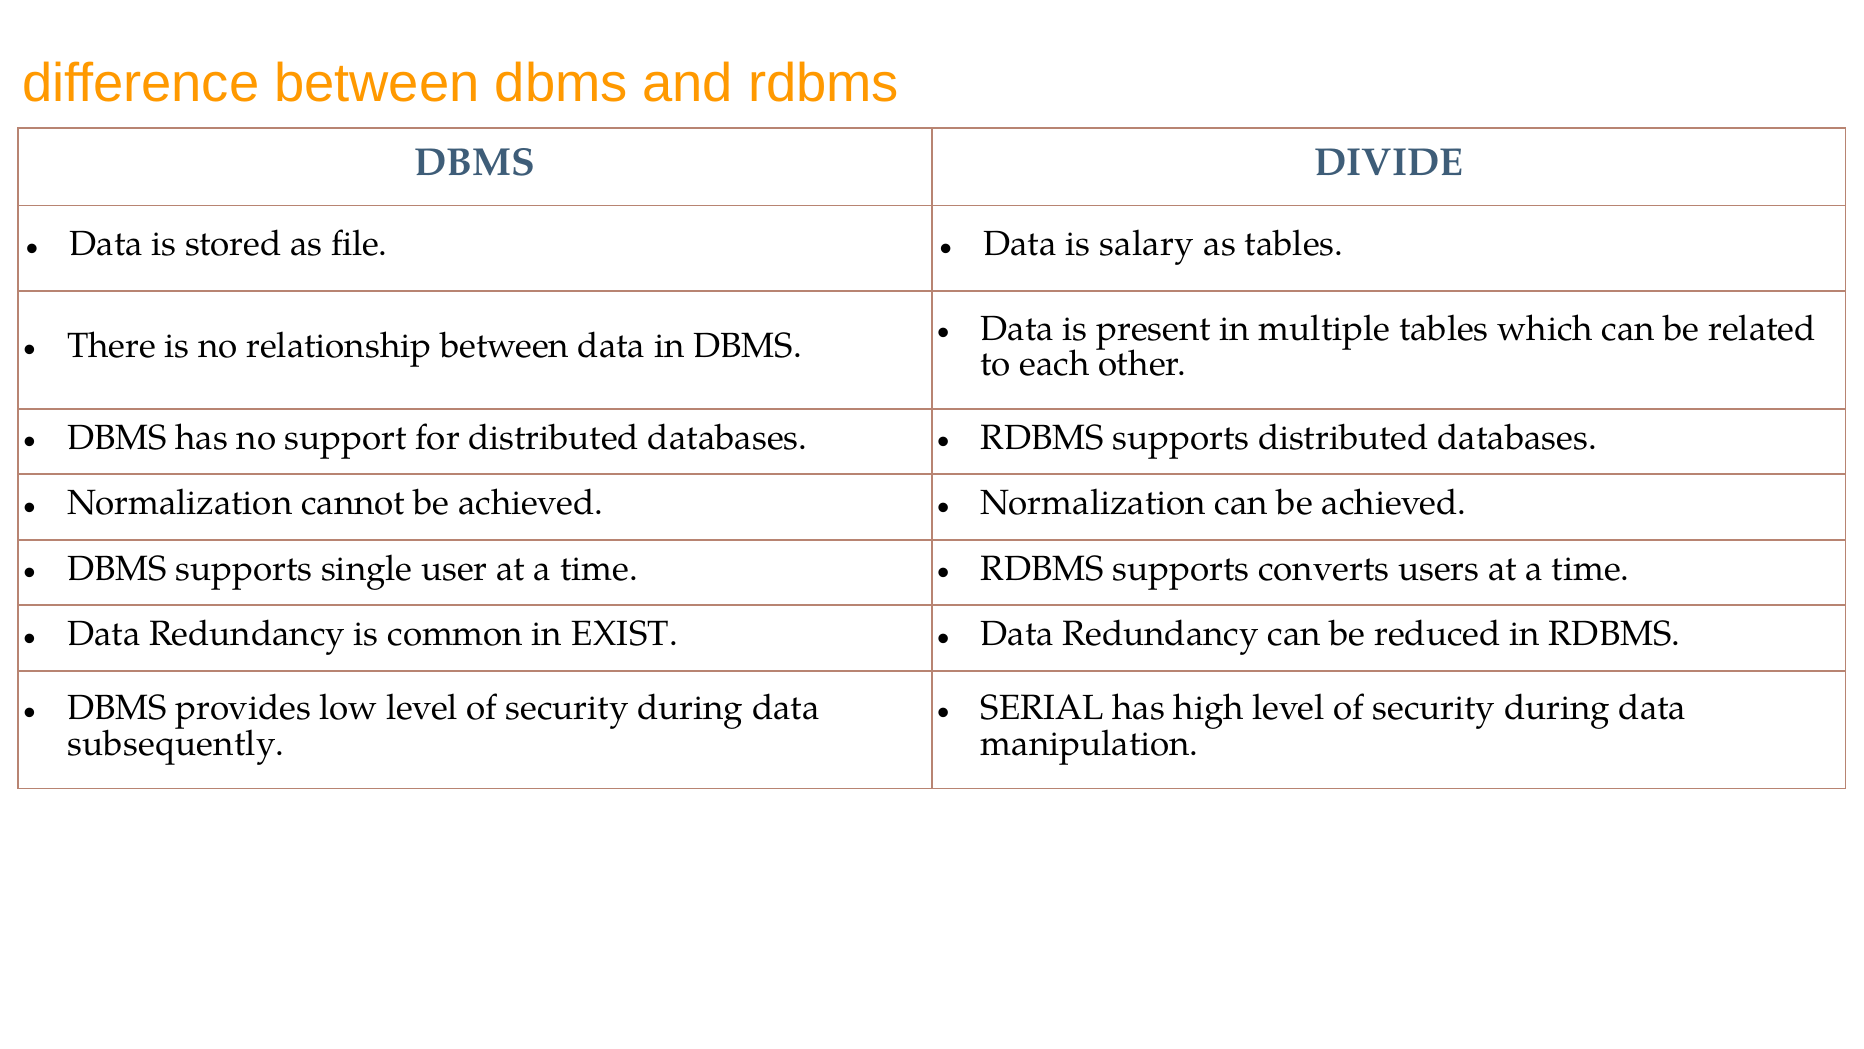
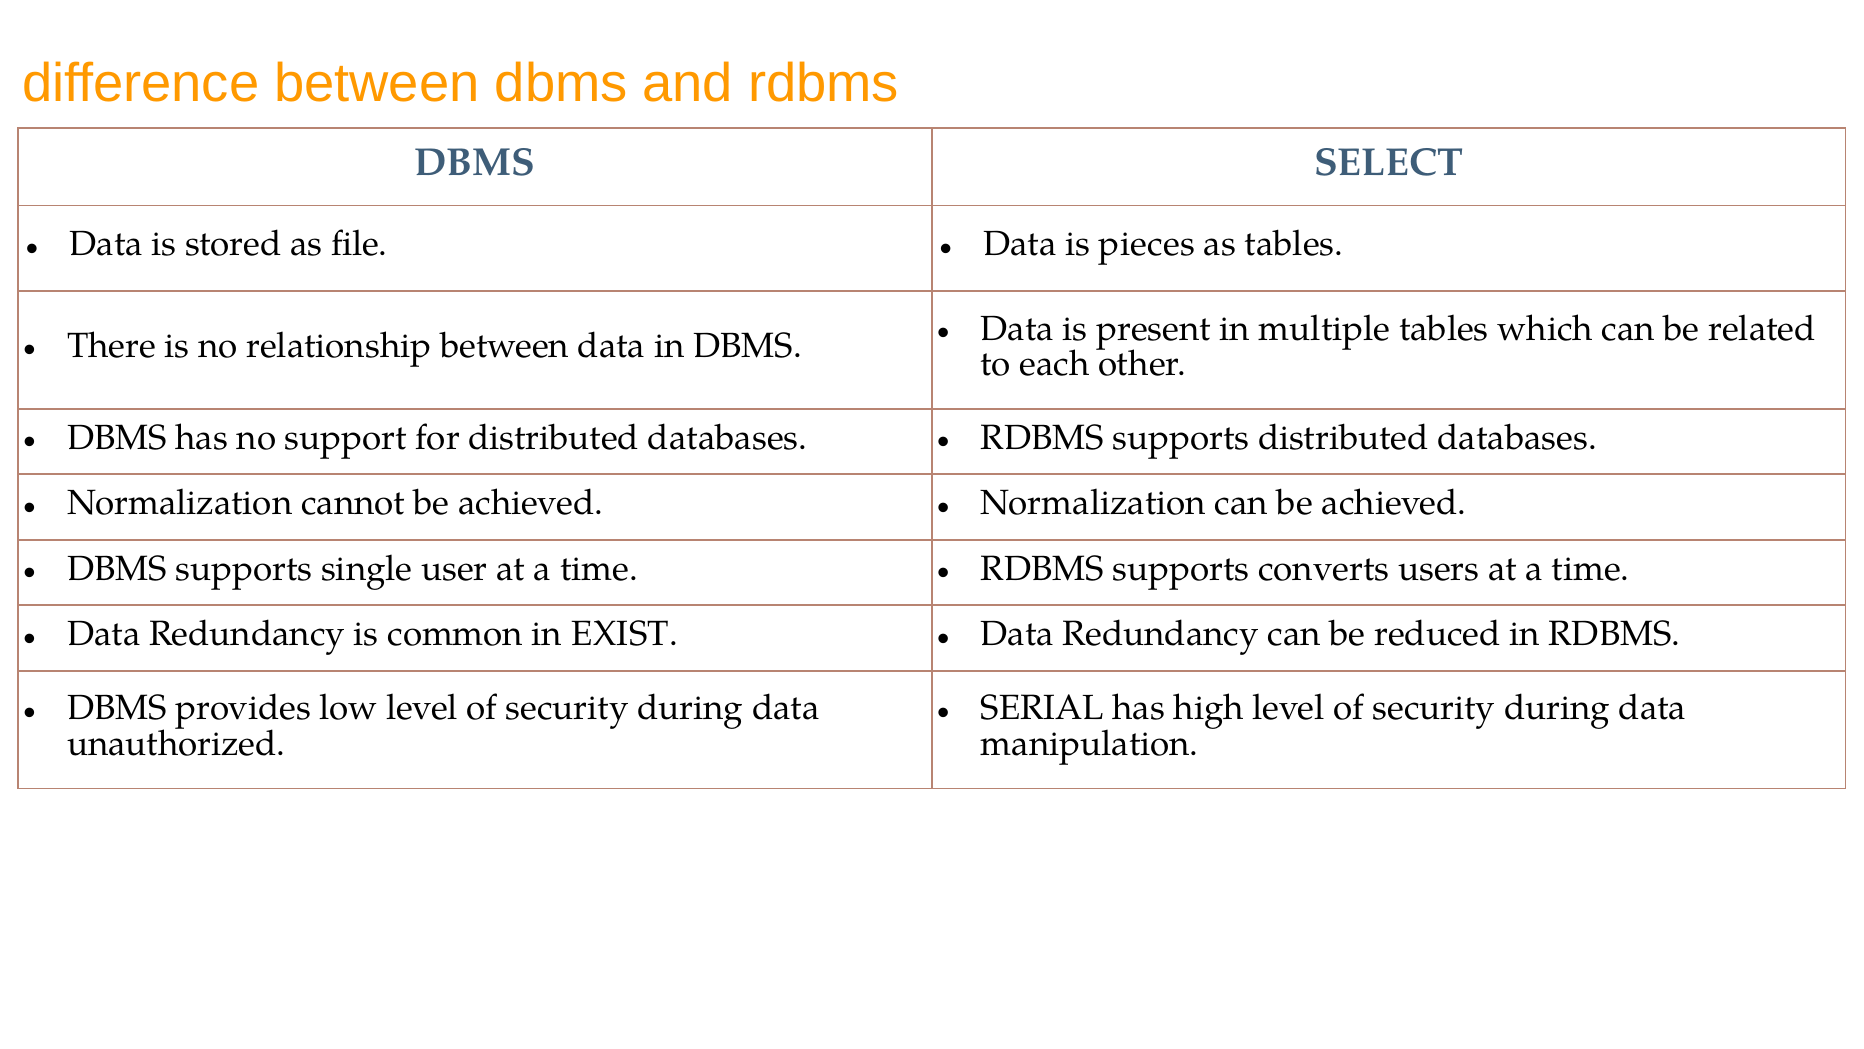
DIVIDE: DIVIDE -> SELECT (1389, 163)
salary: salary -> pieces (1147, 244)
subsequently: subsequently -> unauthorized (176, 743)
